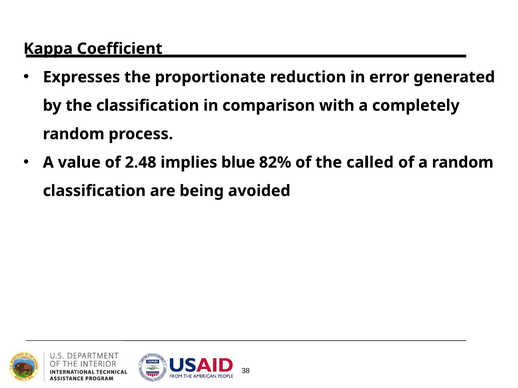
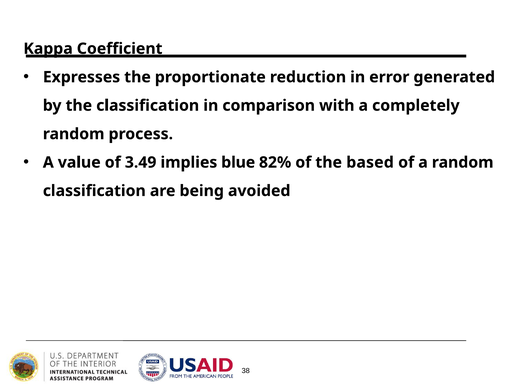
2.48: 2.48 -> 3.49 (141, 163)
called: called -> based (370, 163)
